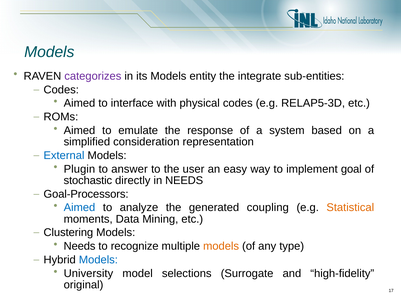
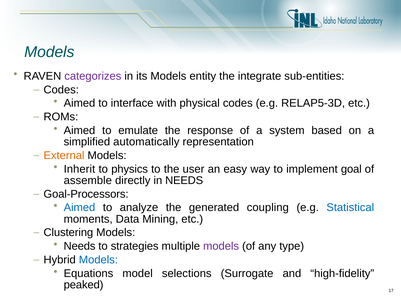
consideration: consideration -> automatically (146, 142)
External colour: blue -> orange (64, 155)
Plugin: Plugin -> Inherit (79, 169)
answer: answer -> physics (130, 169)
stochastic: stochastic -> assemble (88, 180)
Statistical colour: orange -> blue (350, 207)
recognize: recognize -> strategies (135, 246)
models colour: orange -> purple (221, 246)
University: University -> Equations (88, 273)
original: original -> peaked (84, 285)
